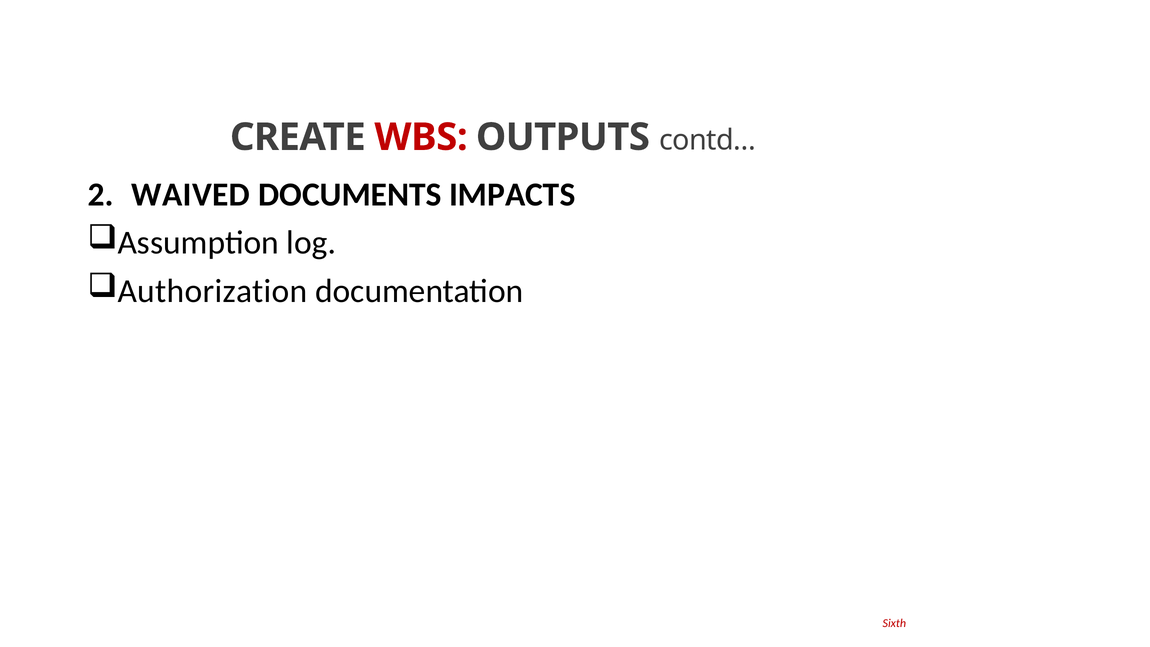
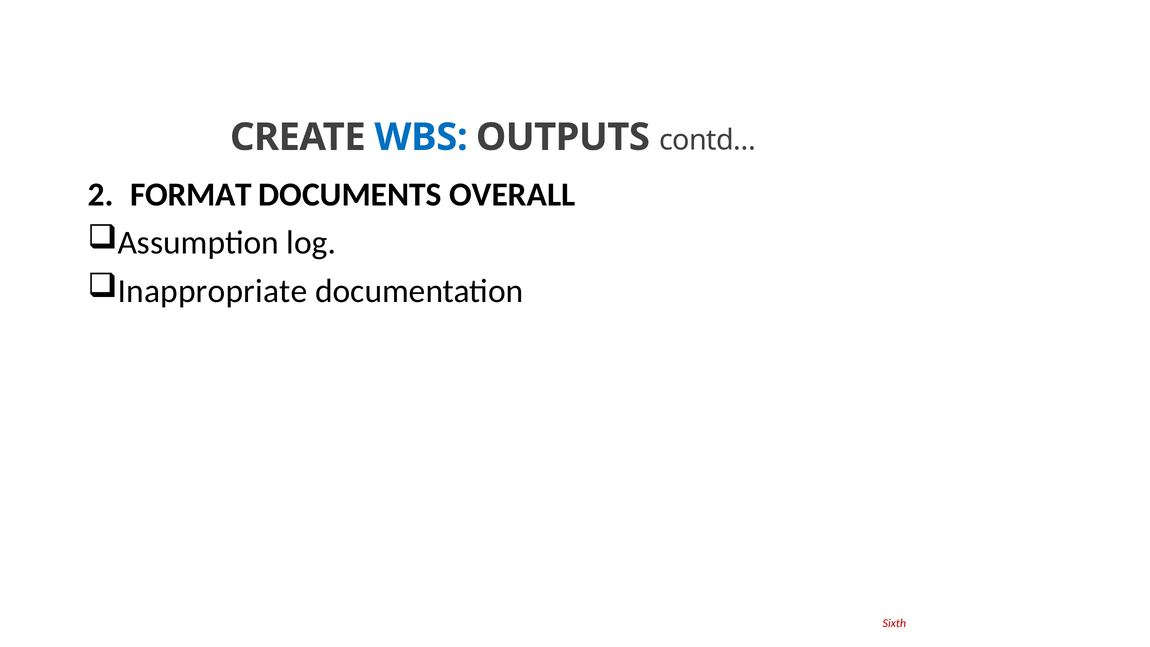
WBS colour: red -> blue (421, 137)
WAIVED: WAIVED -> FORMAT (191, 194)
IMPACTS: IMPACTS -> OVERALL (512, 194)
Authorization: Authorization -> Inappropriate (213, 291)
